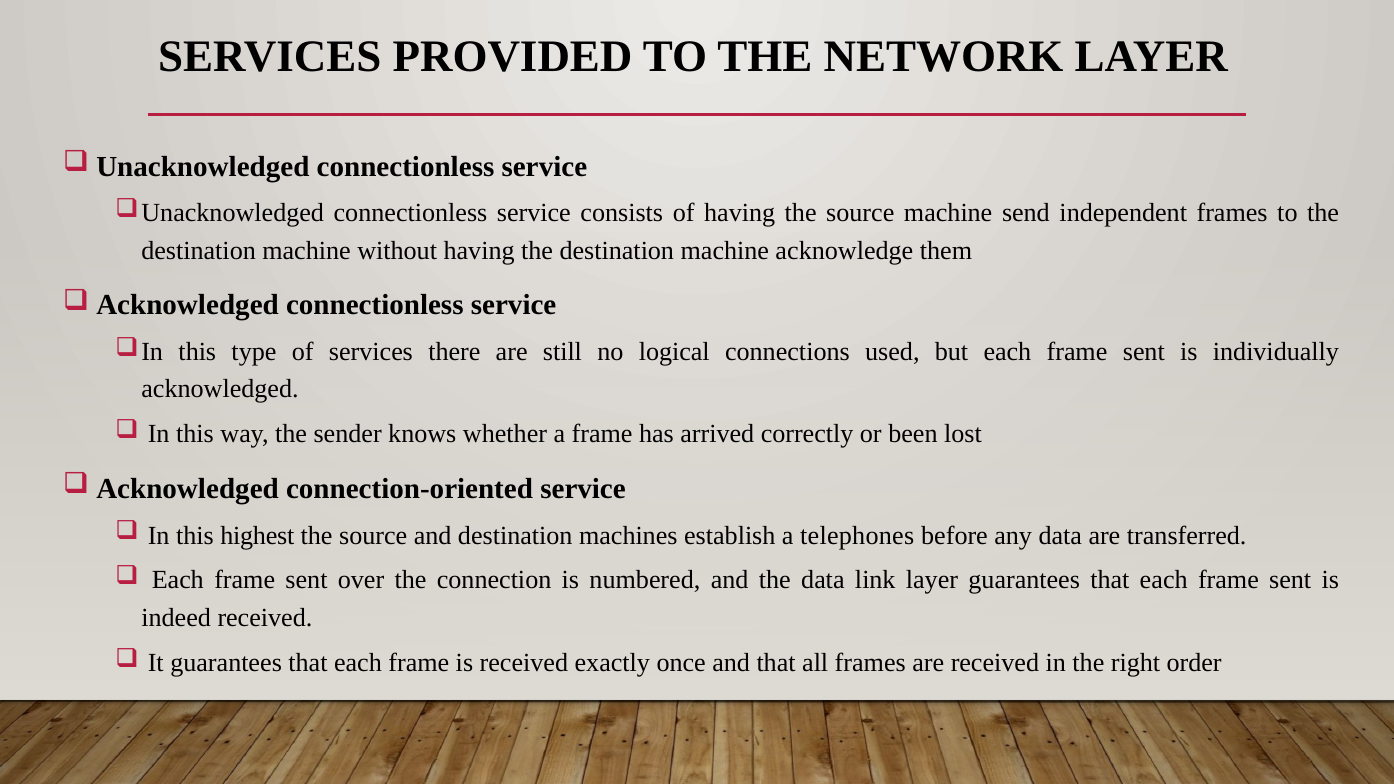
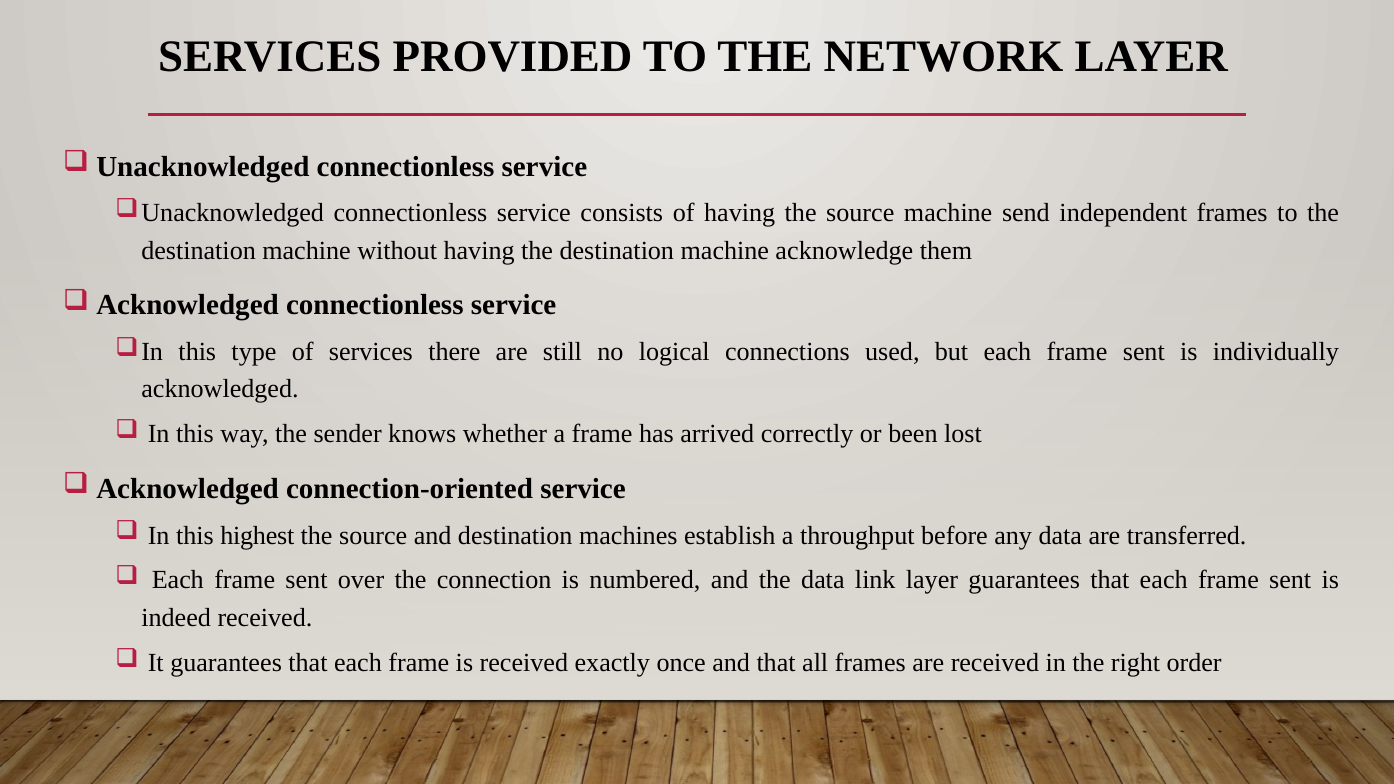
telephones: telephones -> throughput (857, 536)
